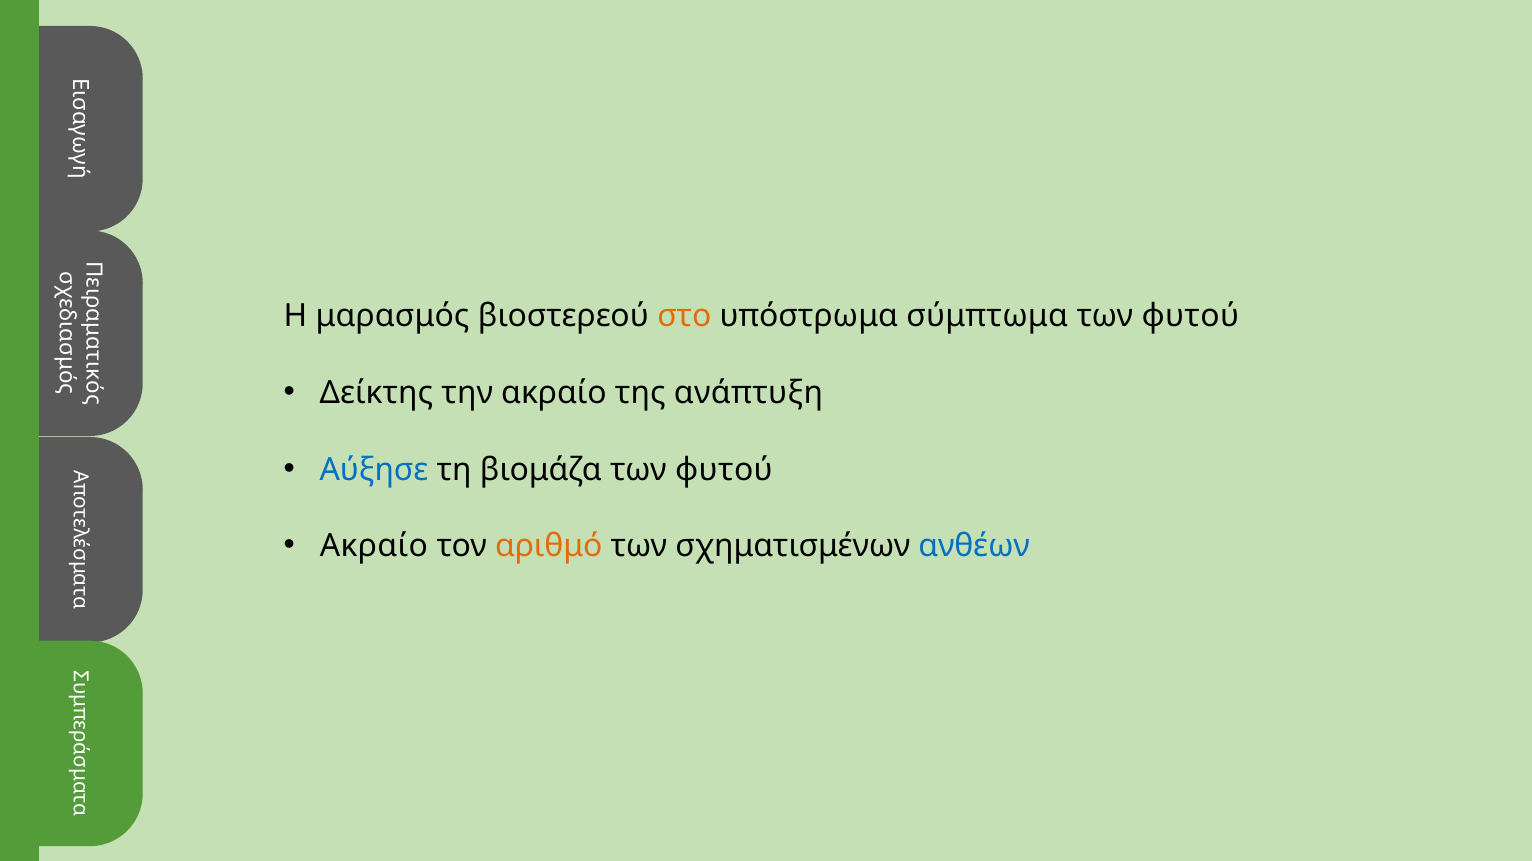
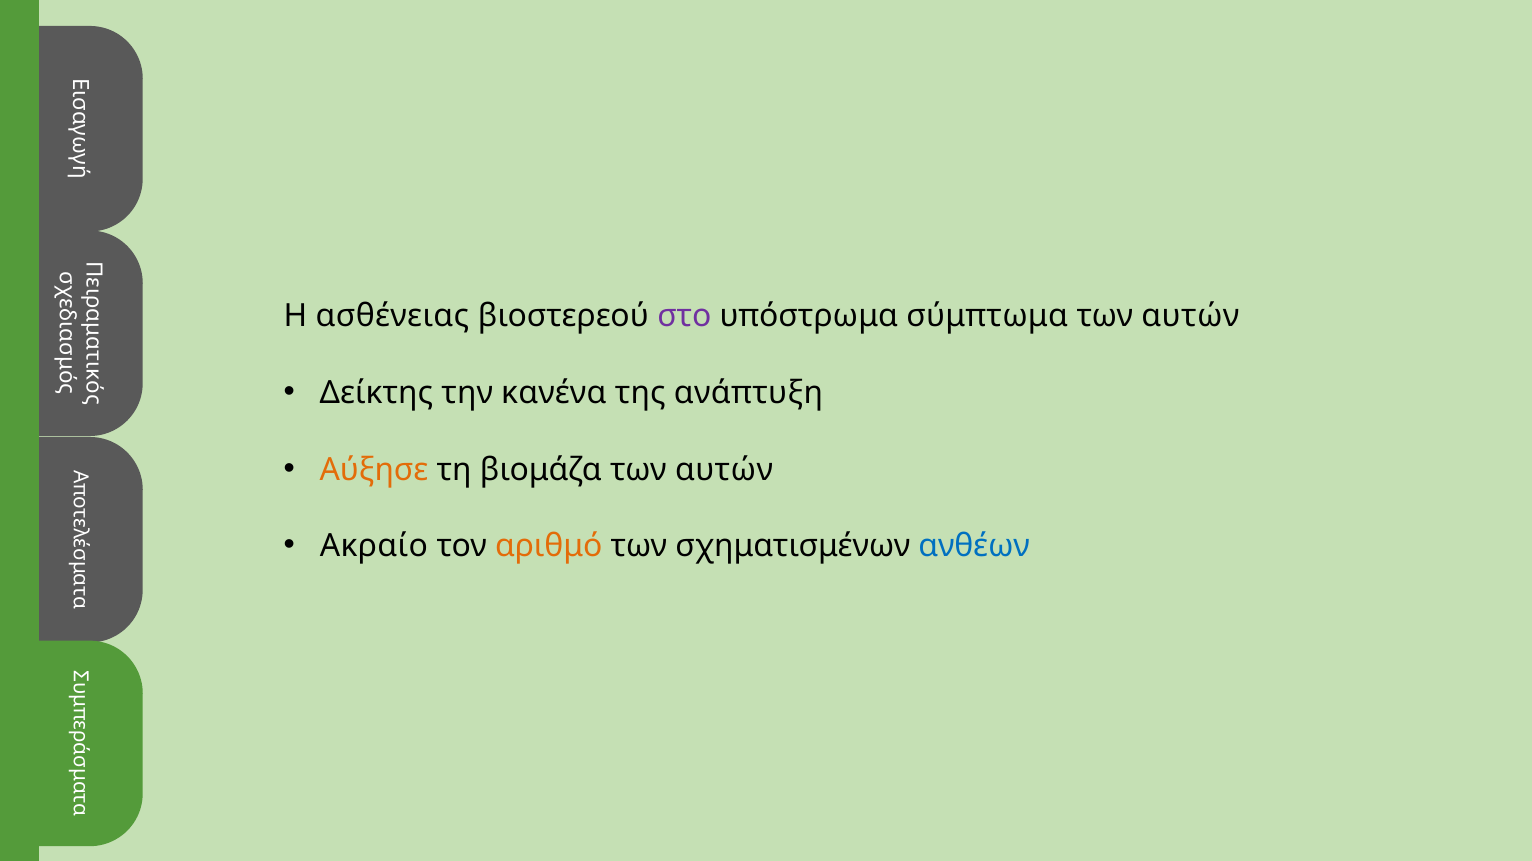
μαρασμός: μαρασμός -> ασθένειας (392, 317)
στο colour: orange -> purple (684, 317)
φυτού: φυτού -> αυτών (1190, 317)
την ακραίο: ακραίο -> κανένα (554, 393)
Αύξησε colour: blue -> orange (374, 470)
βιομάζα των φυτού: φυτού -> αυτών (724, 470)
